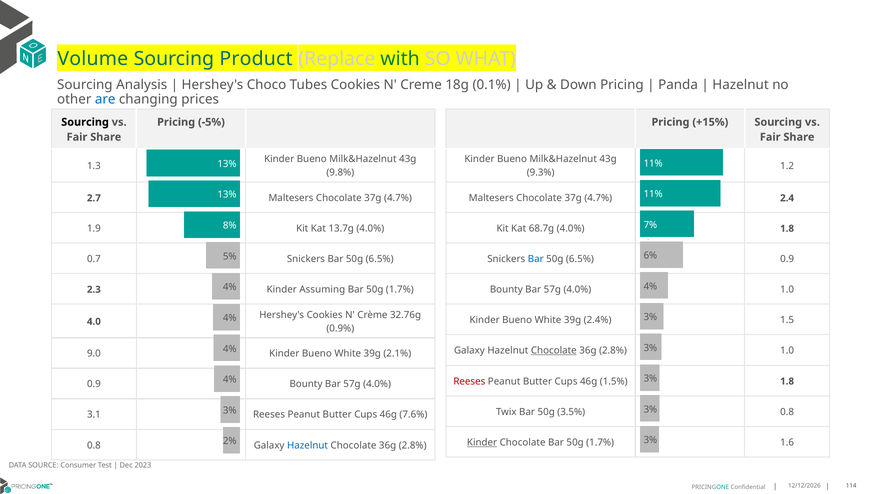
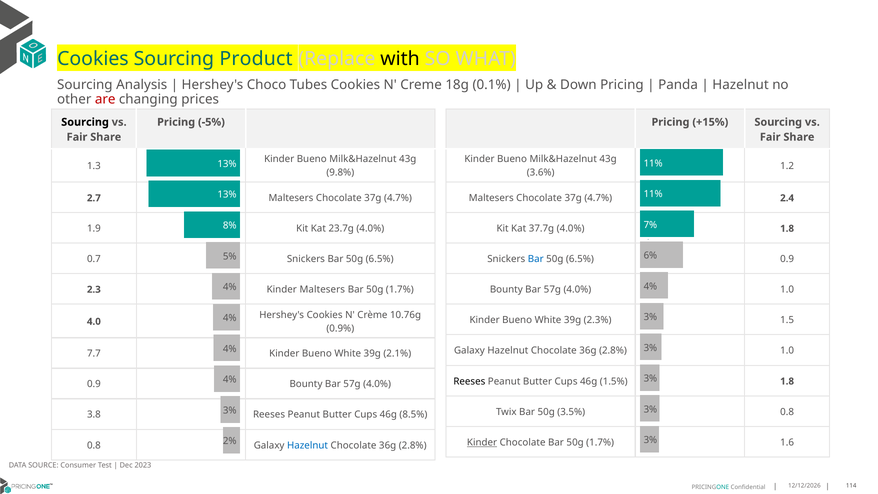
Volume: Volume -> Cookies (93, 59)
with colour: green -> black (400, 59)
are colour: blue -> red (105, 99)
9.3%: 9.3% -> 3.6% (541, 173)
13.7g: 13.7g -> 23.7g (341, 228)
68.7g: 68.7g -> 37.7g (541, 228)
Kinder Assuming: Assuming -> Maltesers (322, 289)
32.76g: 32.76g -> 10.76g (406, 315)
2.4%: 2.4% -> 2.3% (598, 320)
Chocolate underline: present -> none (554, 351)
9.0: 9.0 -> 7.7 (94, 354)
Reeses colour: red -> black (469, 381)
3.1: 3.1 -> 3.8 (94, 415)
7.6%: 7.6% -> 8.5% (413, 415)
